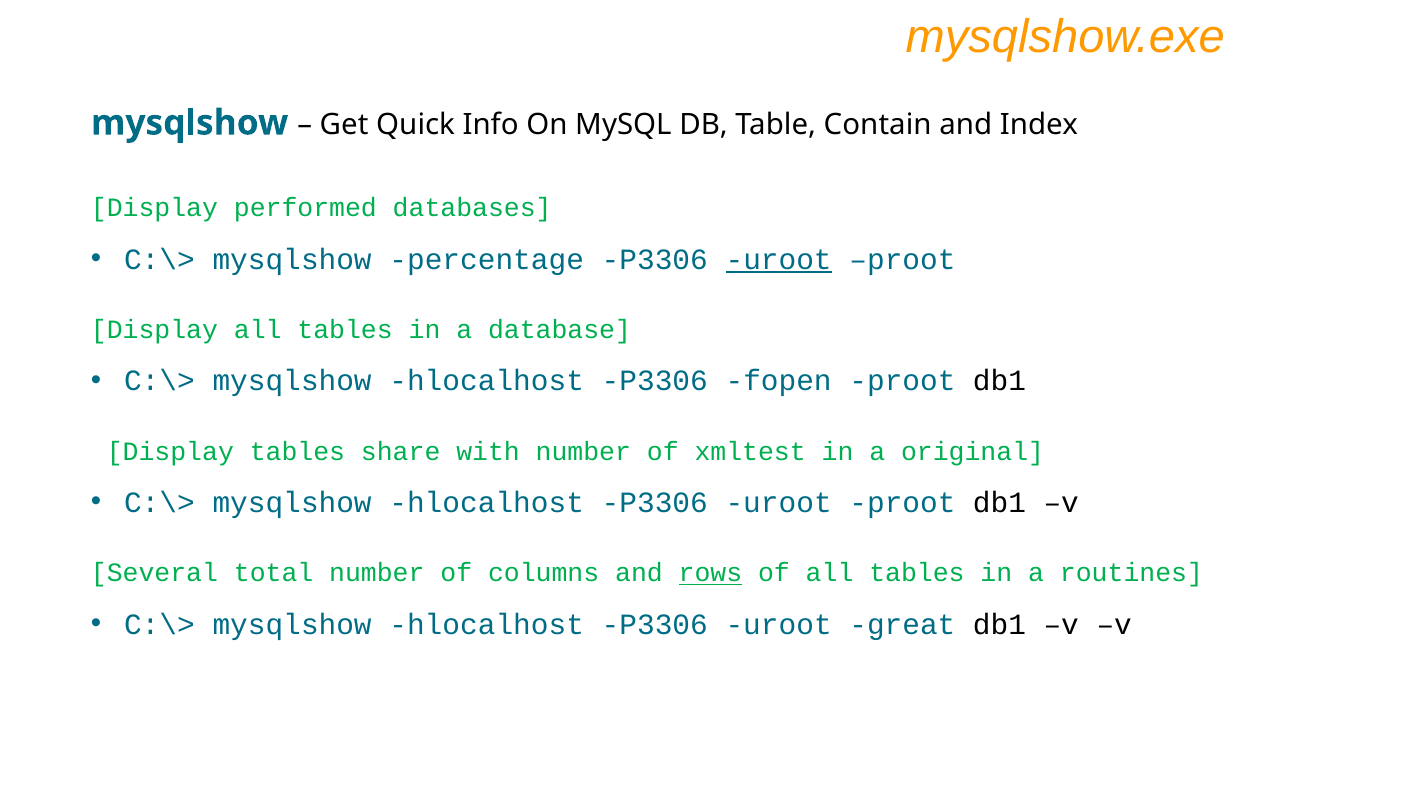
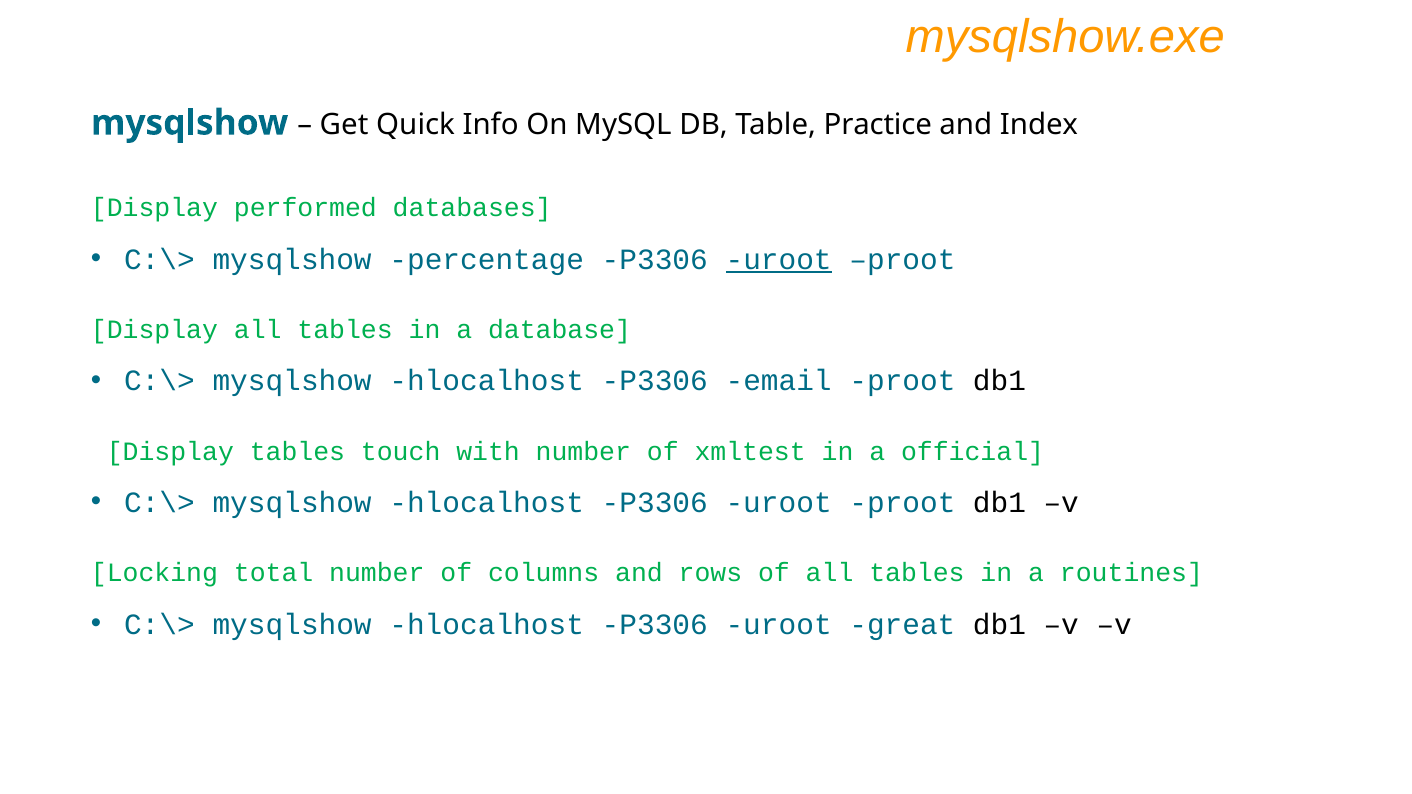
Contain: Contain -> Practice (878, 125)
fopen: fopen -> email (779, 381)
share: share -> touch (401, 451)
original: original -> official (973, 451)
Several: Several -> Locking (154, 573)
rows underline: present -> none (710, 573)
